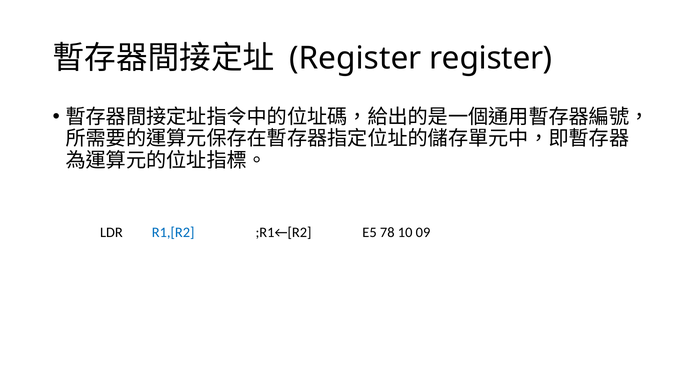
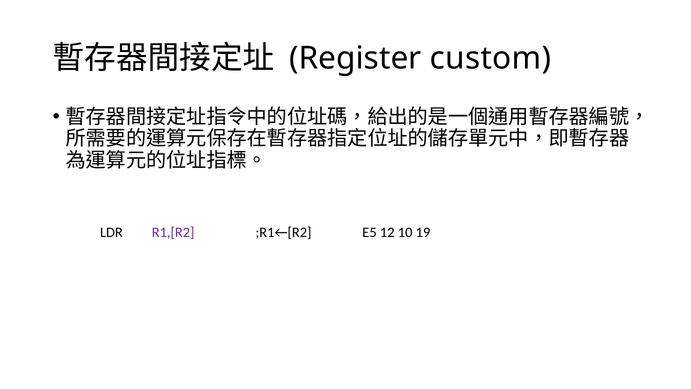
Register register: register -> custom (490, 58)
R1,[R2 colour: blue -> purple (173, 232)
78: 78 -> 12 (387, 232)
09: 09 -> 19 (423, 232)
